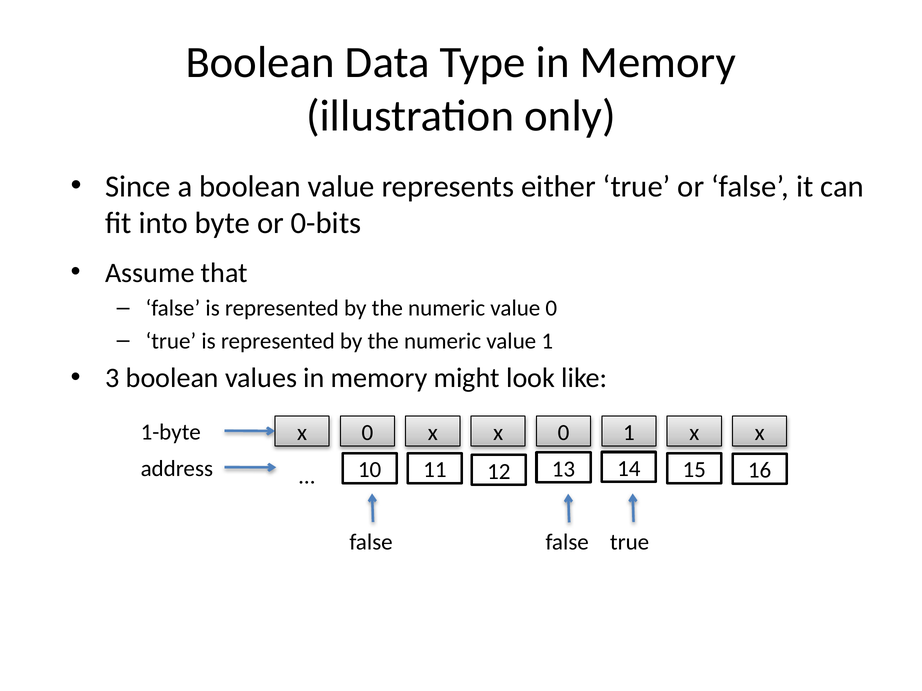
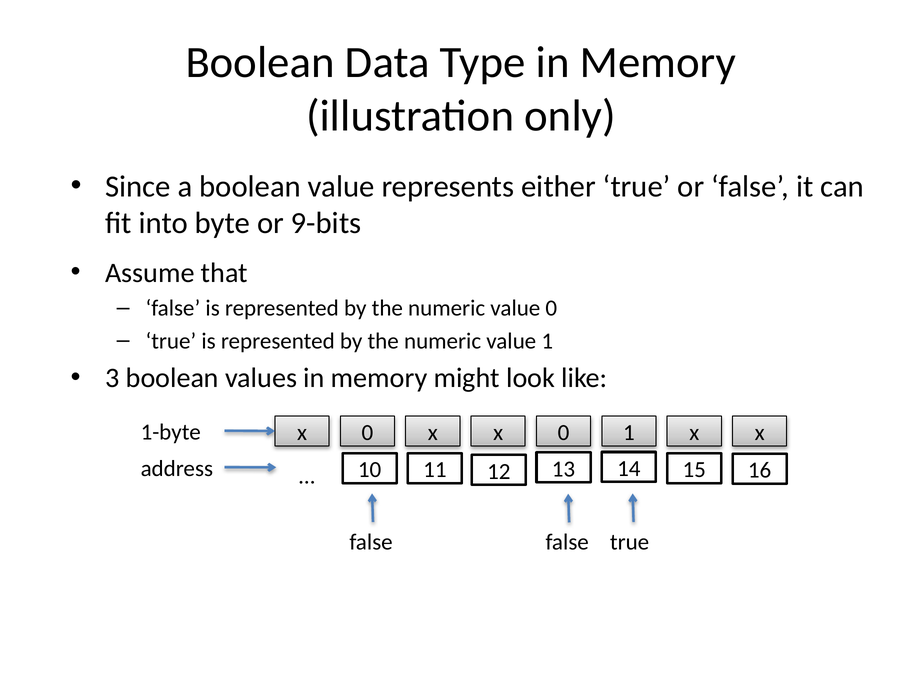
0-bits: 0-bits -> 9-bits (326, 223)
